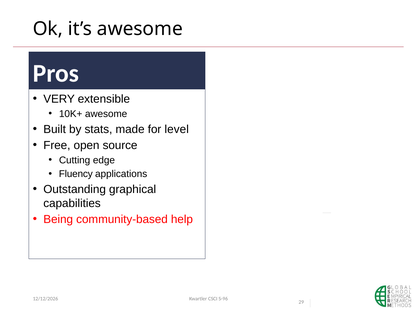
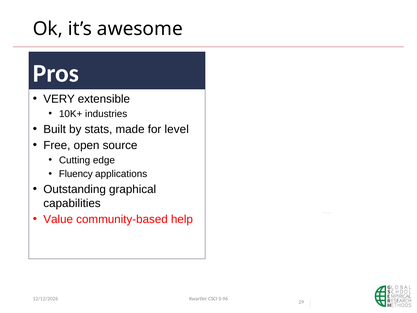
10K+ awesome: awesome -> industries (106, 114)
Being: Being -> Value (58, 219)
